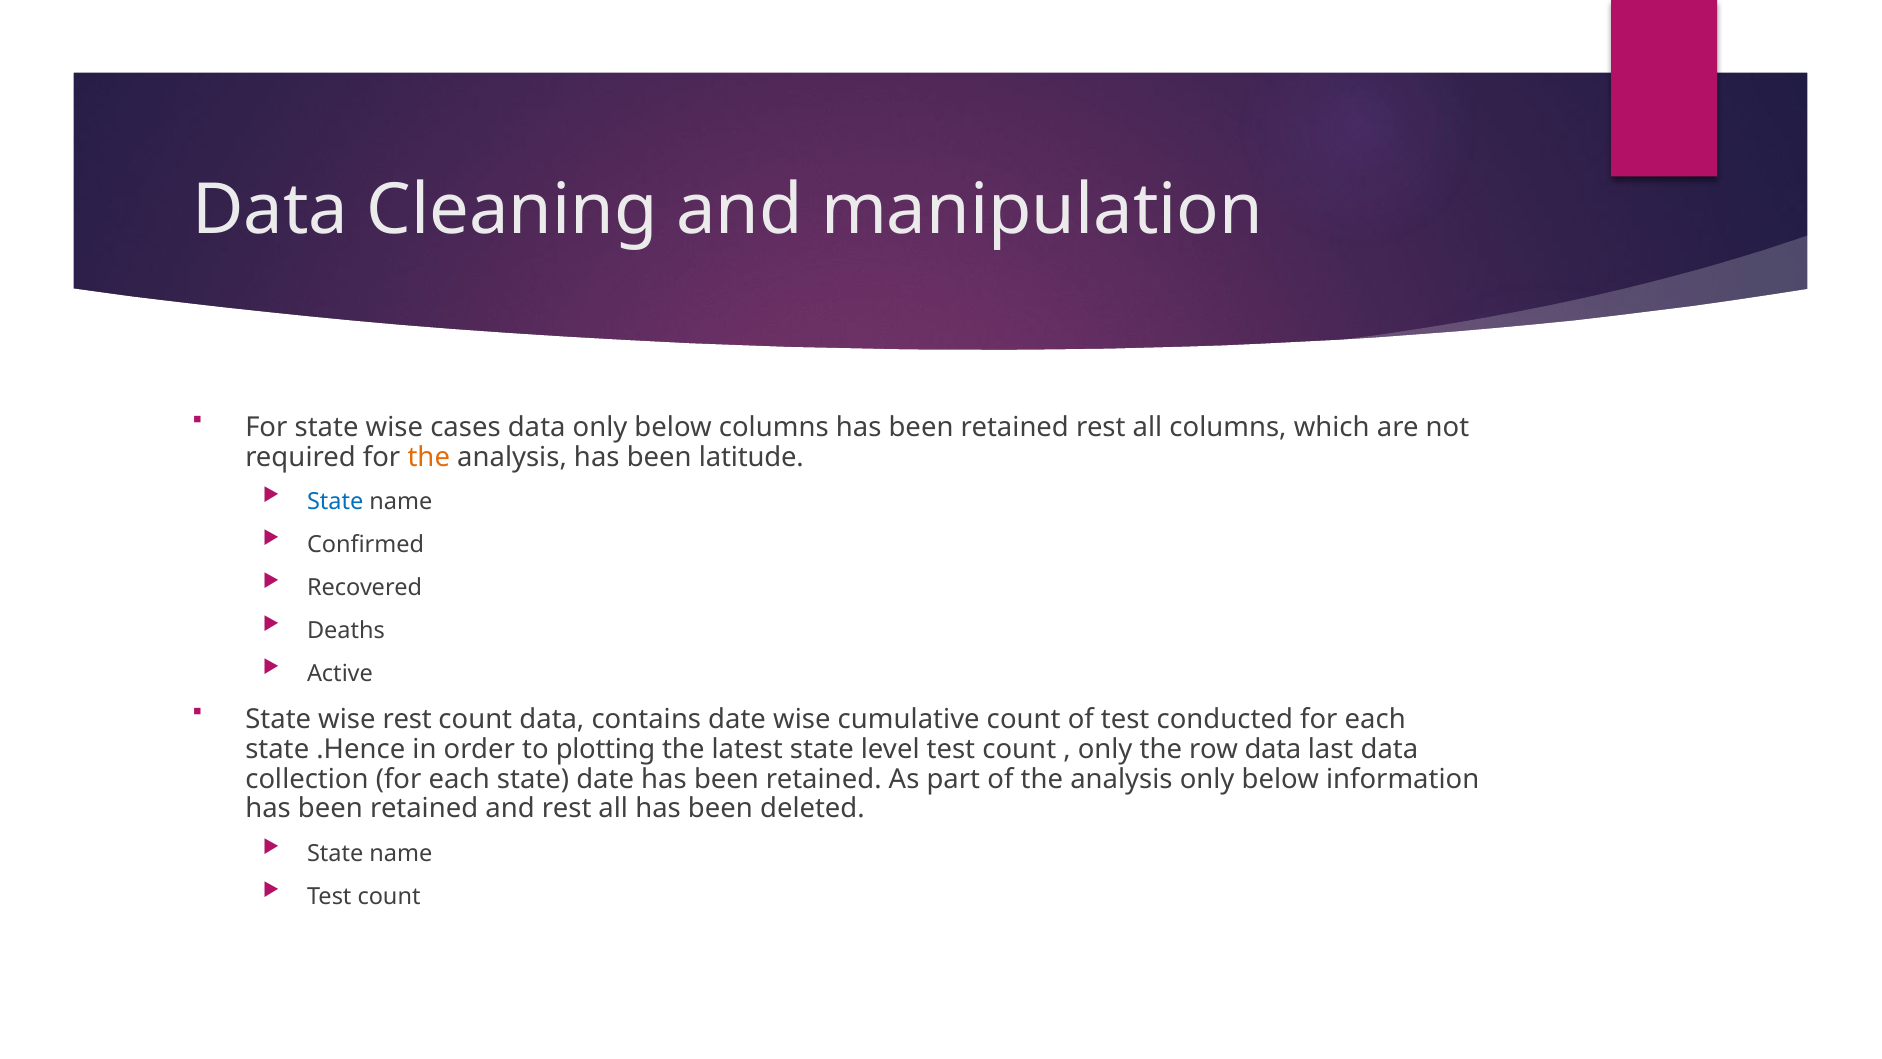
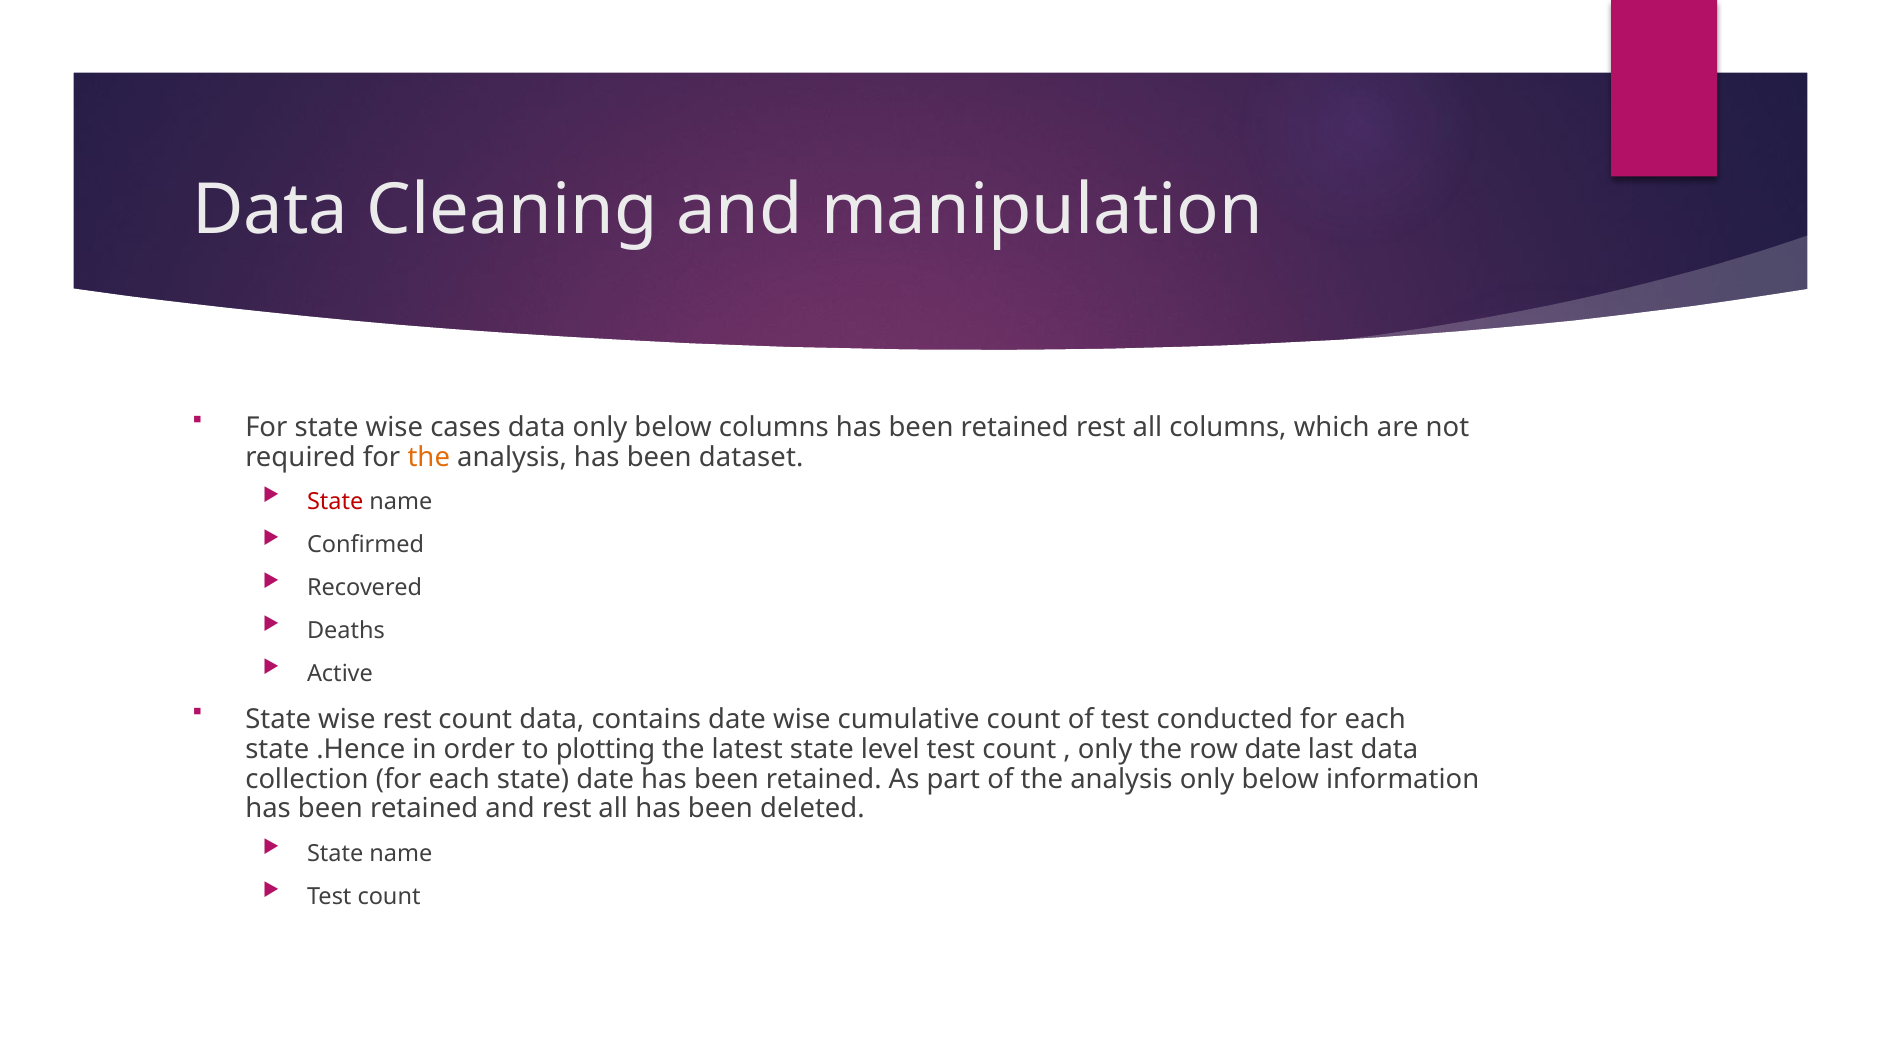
latitude: latitude -> dataset (751, 457)
State colour: blue -> red (335, 502)
row data: data -> date (1273, 749)
